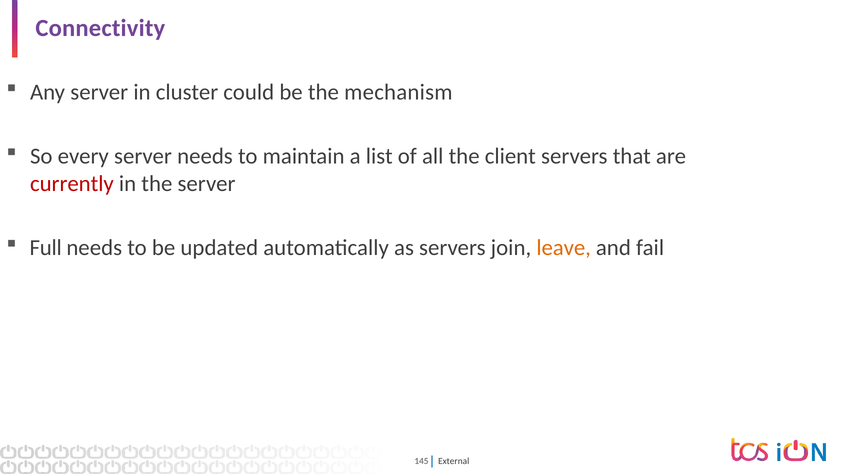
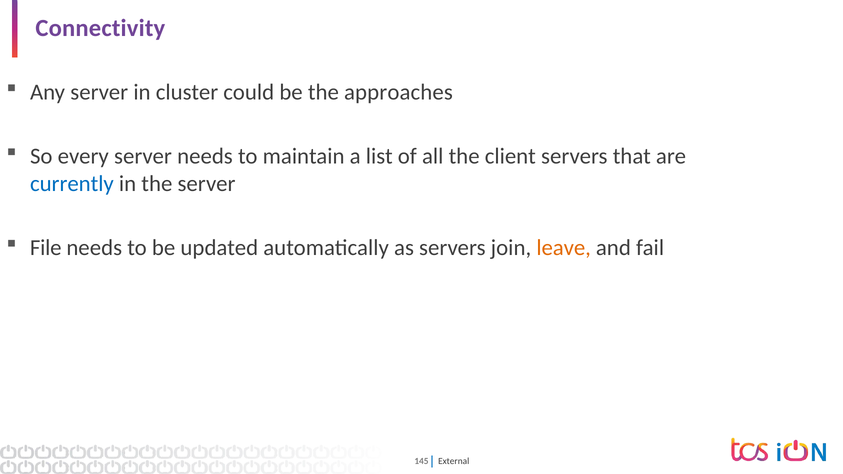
mechanism: mechanism -> approaches (398, 92)
currently colour: red -> blue (72, 184)
Full: Full -> File (46, 248)
